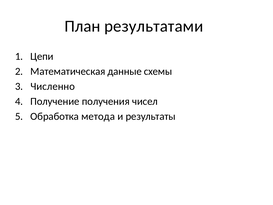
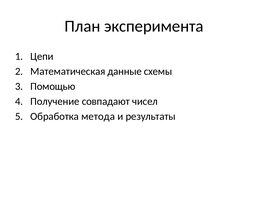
результатами: результатами -> эксперимента (154, 26)
Численно: Численно -> Помощью (53, 86)
получения: получения -> совпадают (106, 101)
